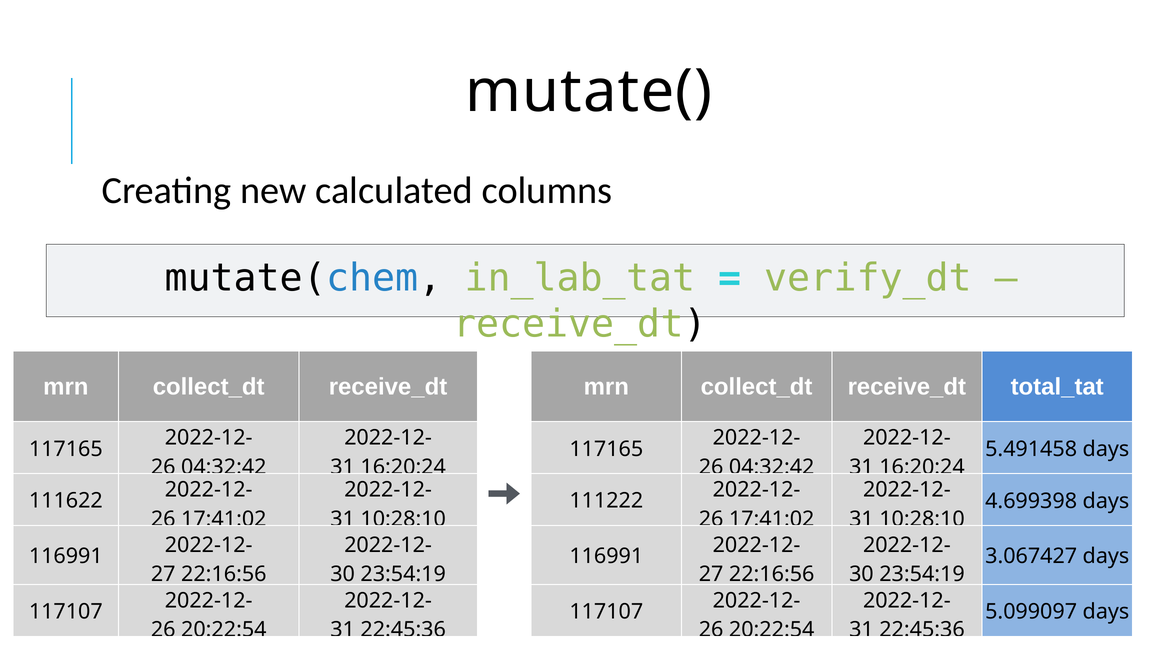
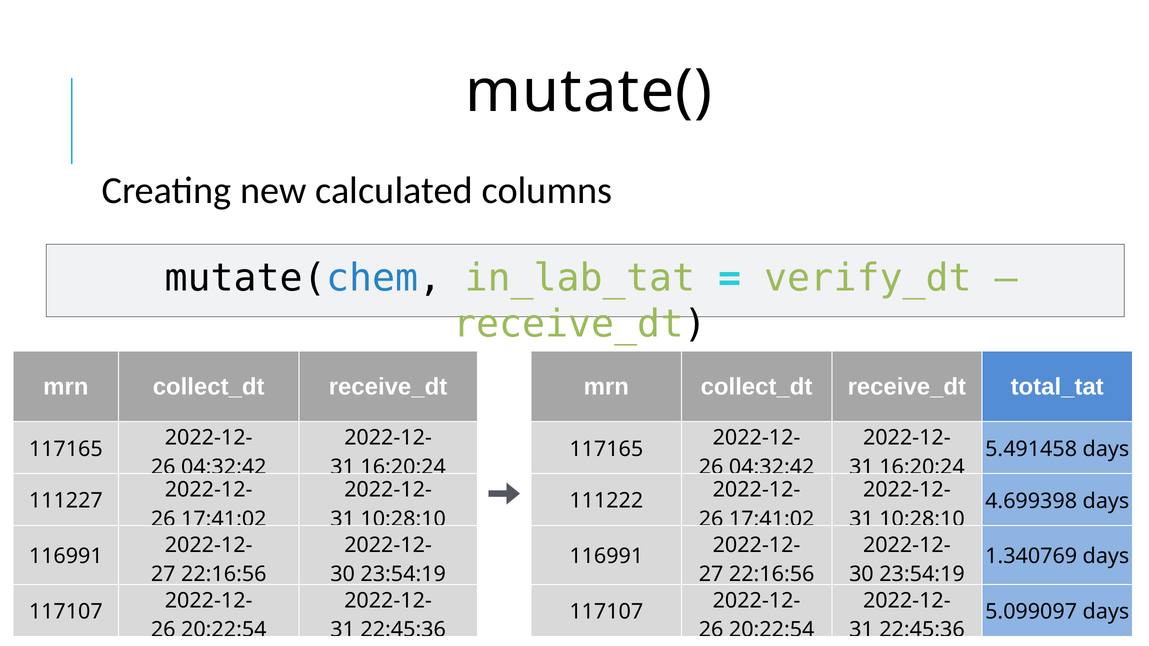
111622: 111622 -> 111227 (66, 501)
3.067427: 3.067427 -> 1.340769 (1031, 557)
